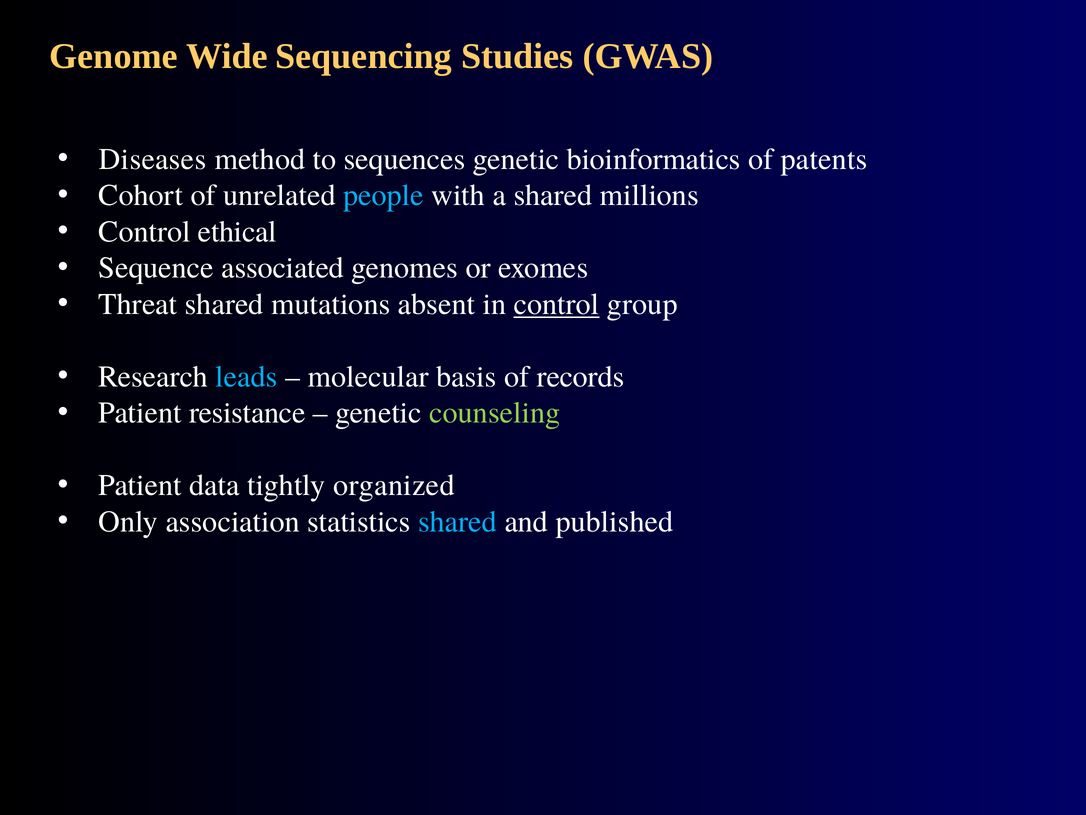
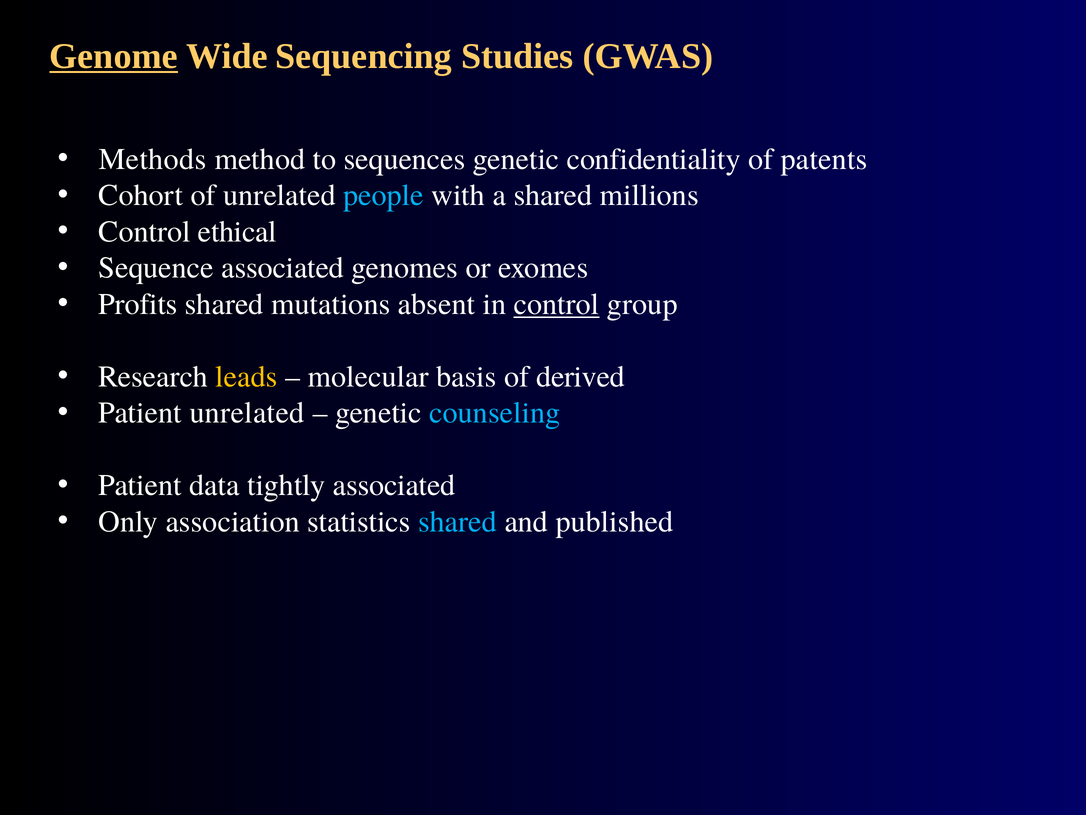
Genome underline: none -> present (114, 56)
Diseases: Diseases -> Methods (153, 159)
bioinformatics: bioinformatics -> confidentiality (654, 159)
Threat: Threat -> Profits (138, 304)
leads colour: light blue -> yellow (247, 376)
records: records -> derived (581, 376)
Patient resistance: resistance -> unrelated (247, 413)
counseling colour: light green -> light blue (495, 413)
tightly organized: organized -> associated (394, 485)
